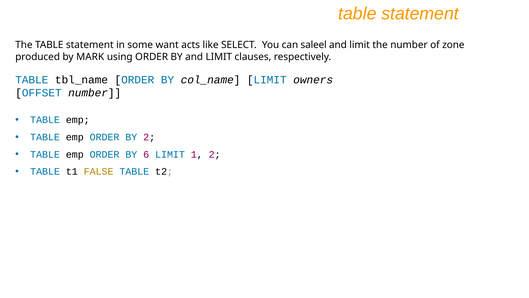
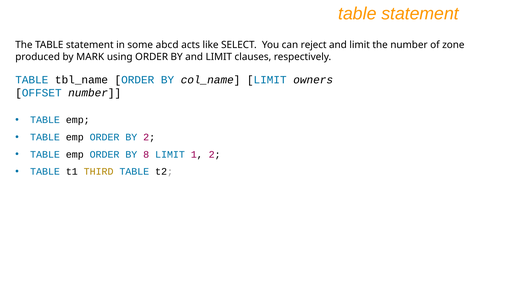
want: want -> abcd (167, 45)
saleel: saleel -> reject (314, 45)
6: 6 -> 8 (146, 154)
FALSE: FALSE -> THIRD (99, 171)
